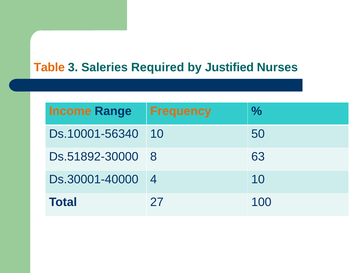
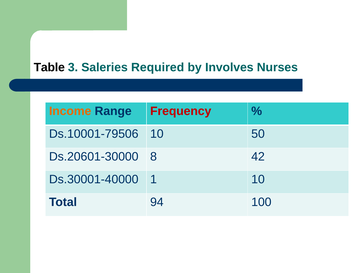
Table colour: orange -> black (49, 67)
Justified: Justified -> Involves (229, 67)
Frequency colour: orange -> red (181, 111)
Ds.10001-56340: Ds.10001-56340 -> Ds.10001-79506 (94, 134)
Ds.51892-30000: Ds.51892-30000 -> Ds.20601-30000 (94, 156)
63: 63 -> 42 (258, 156)
4: 4 -> 1 (154, 179)
27: 27 -> 94 (157, 202)
